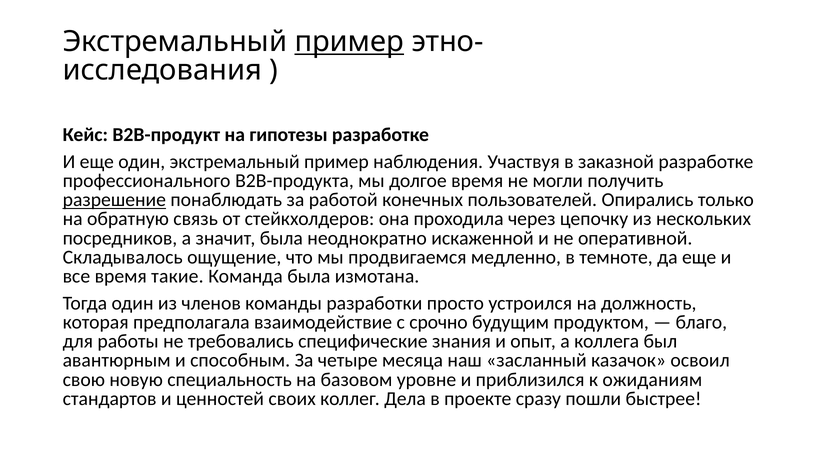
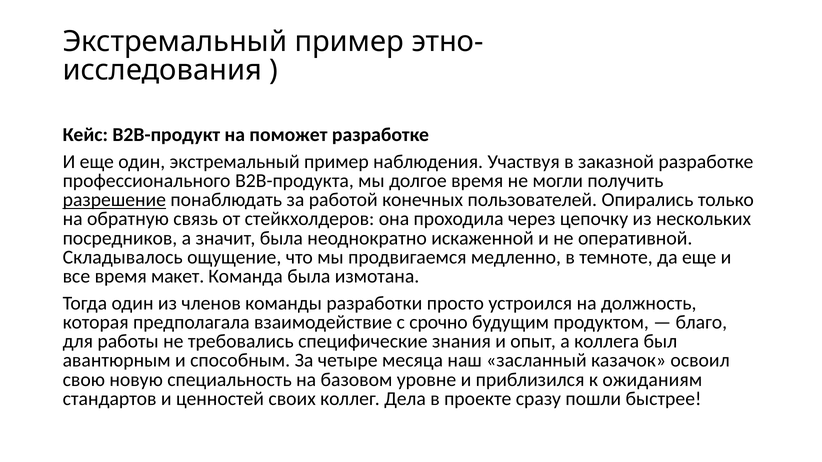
пример underline: present -> none (349, 42)
гипотезы: гипотезы -> поможет (288, 135)
такие: такие -> макет (178, 277)
